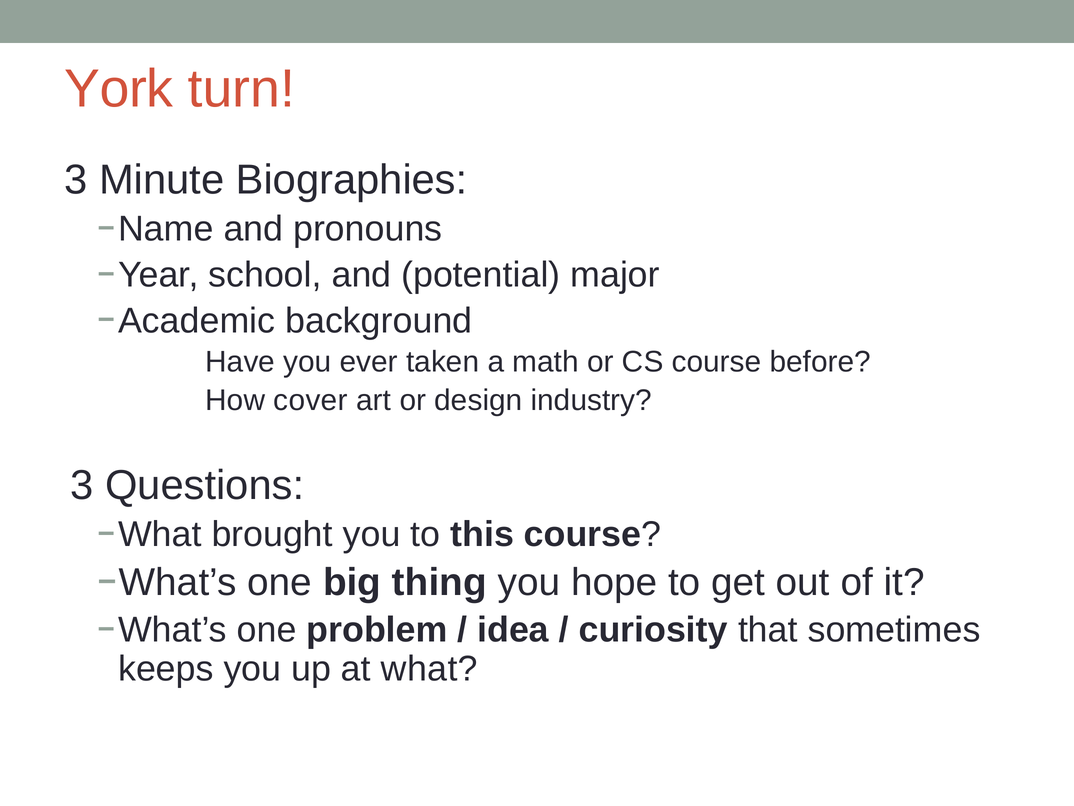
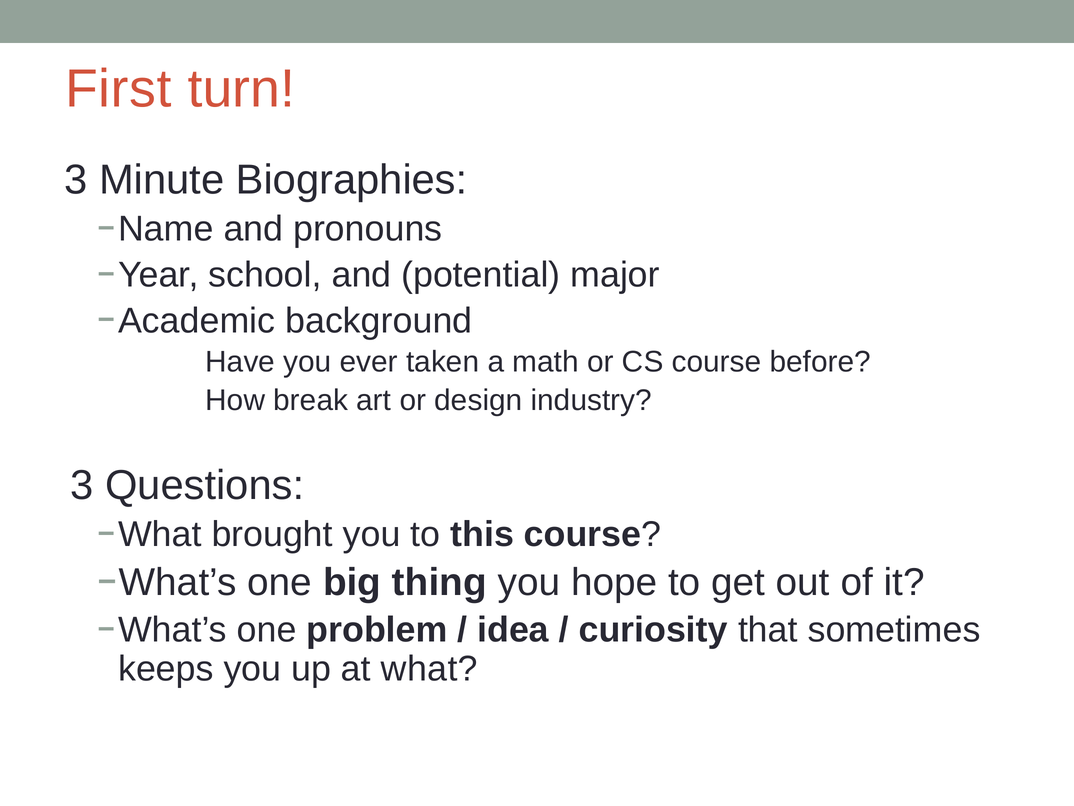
York: York -> First (118, 89)
cover: cover -> break (311, 400)
